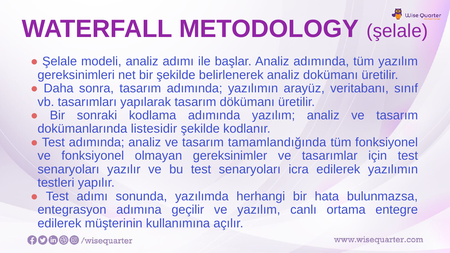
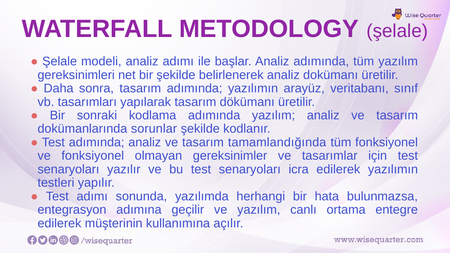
listesidir: listesidir -> sorunlar (154, 129)
